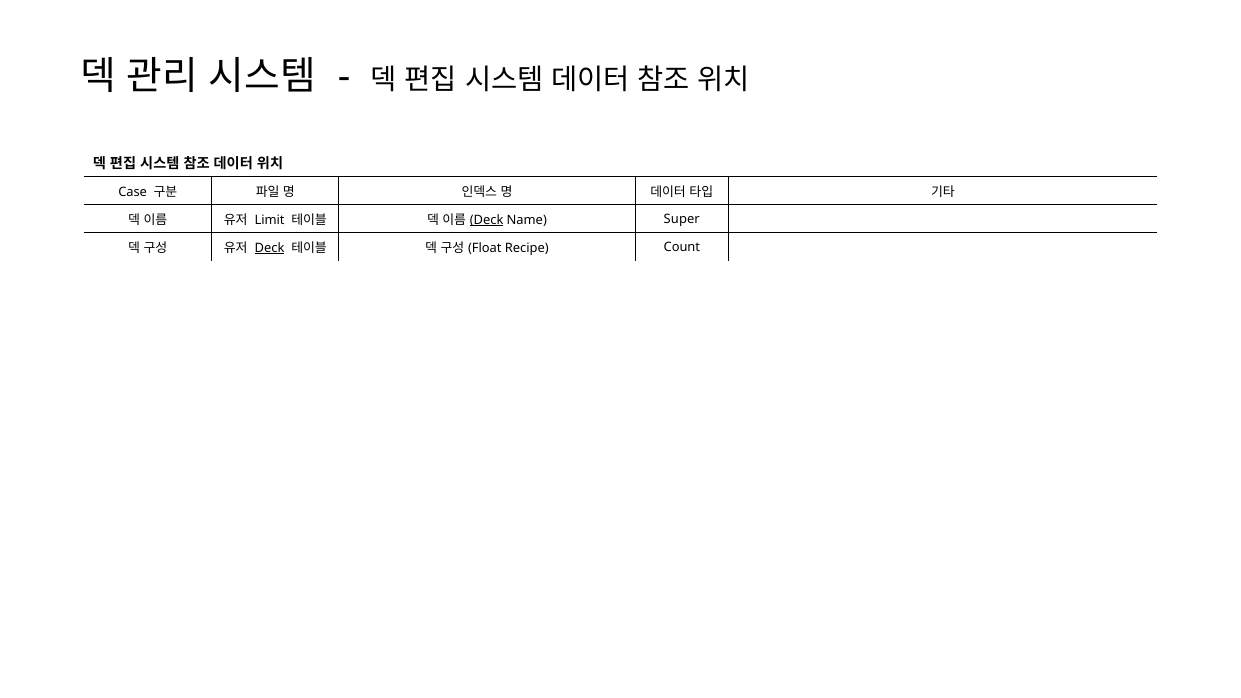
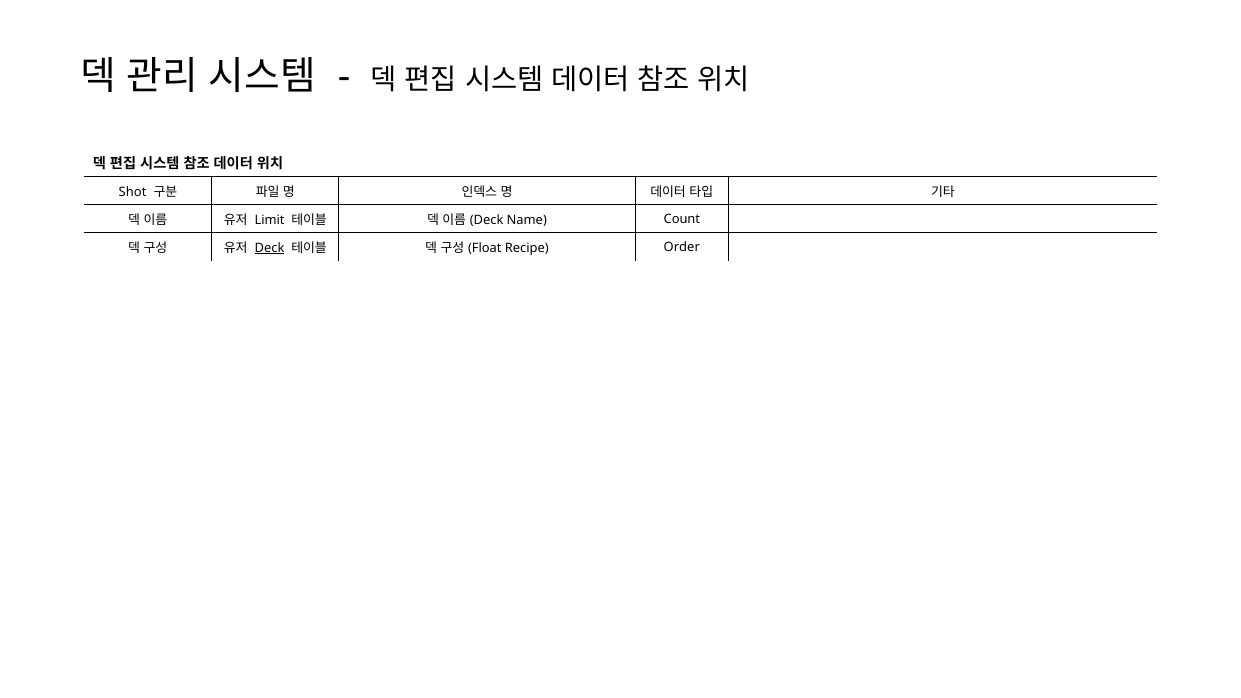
Case: Case -> Shot (133, 192)
Deck underline: present -> none (487, 220)
Super: Super -> Count (682, 220)
Count: Count -> Order (682, 248)
